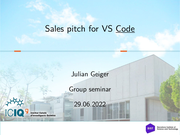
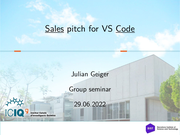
Sales underline: none -> present (55, 29)
